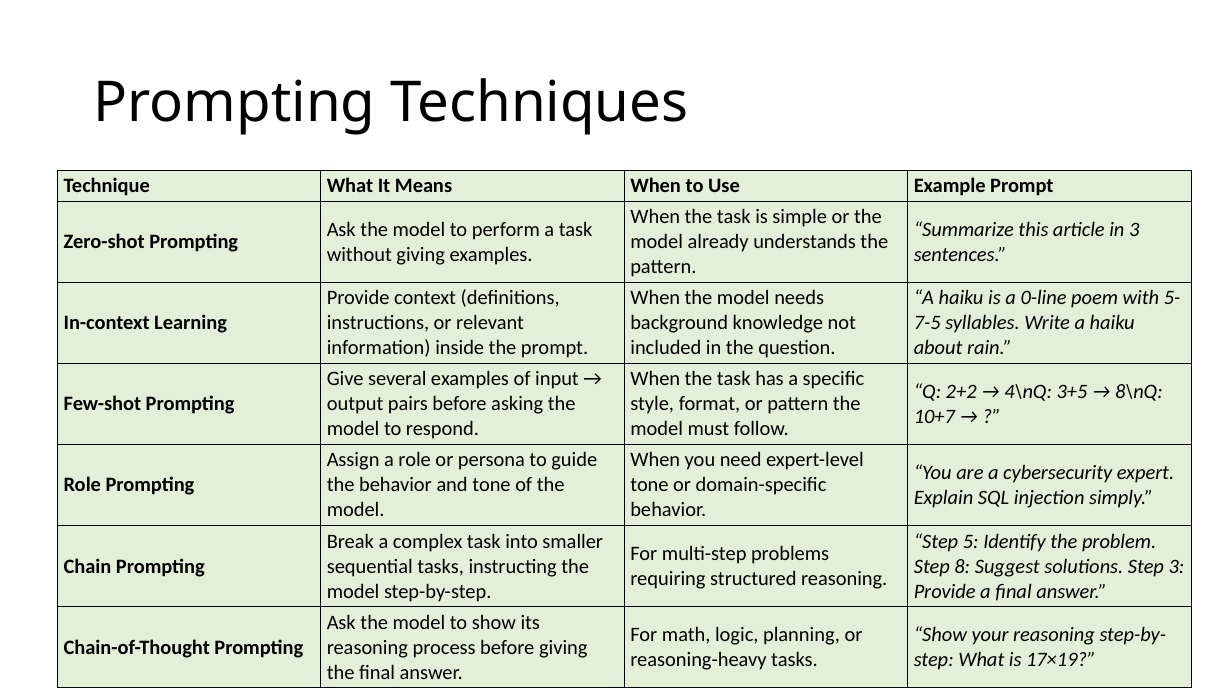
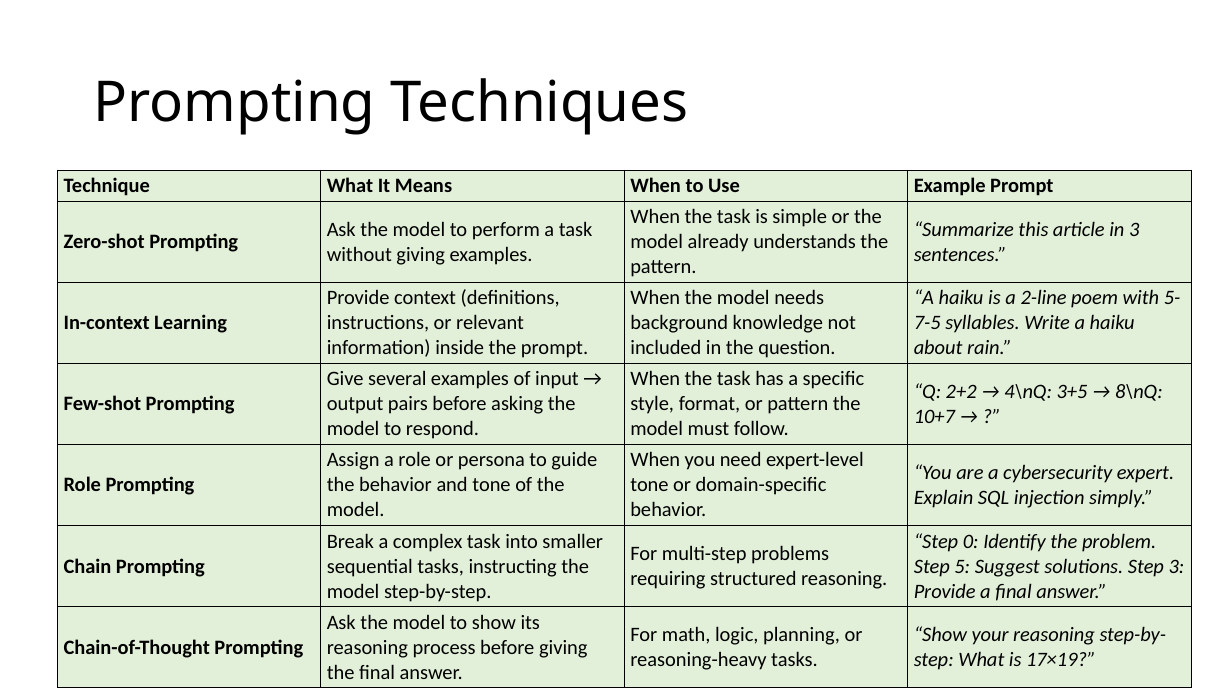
0-line: 0-line -> 2-line (1044, 298)
5: 5 -> 0 (971, 542)
8: 8 -> 5 (962, 567)
